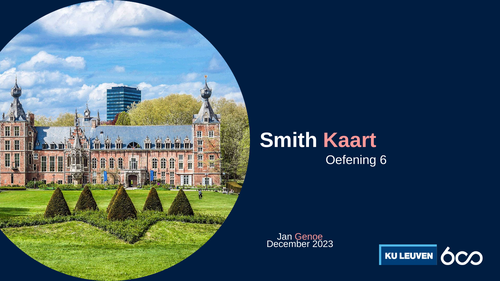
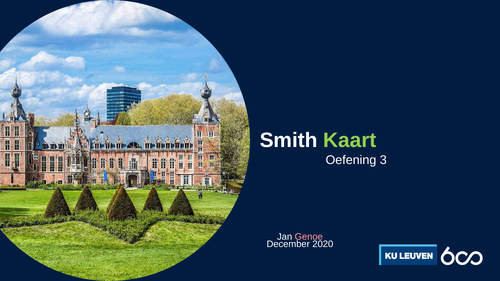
Kaart colour: pink -> light green (350, 140)
6: 6 -> 3 (383, 160)
2023: 2023 -> 2020 (323, 244)
